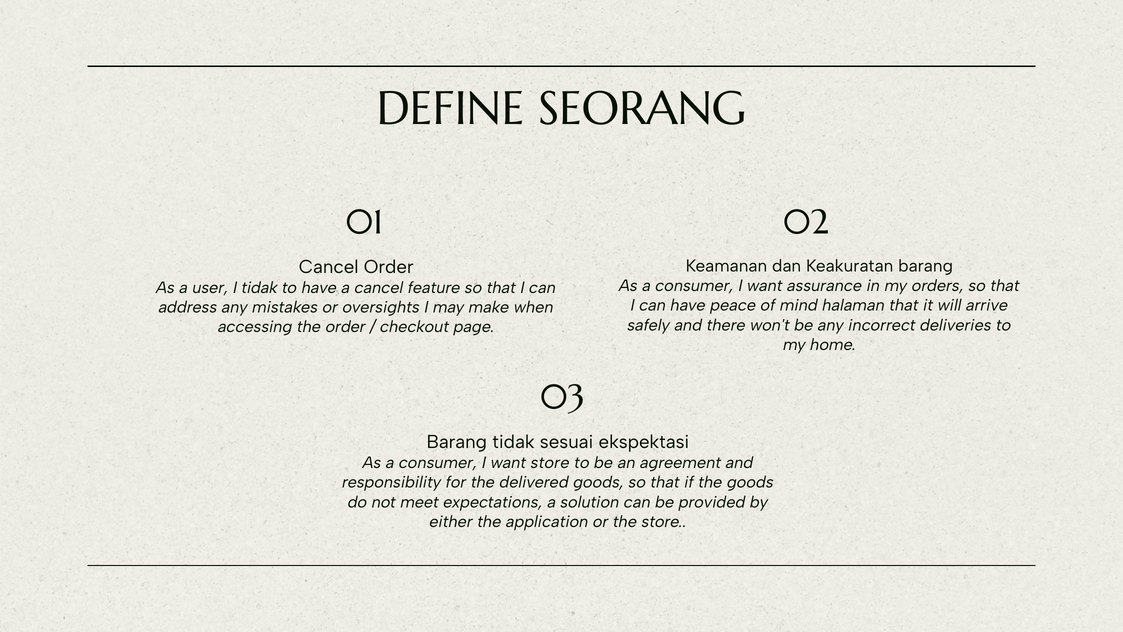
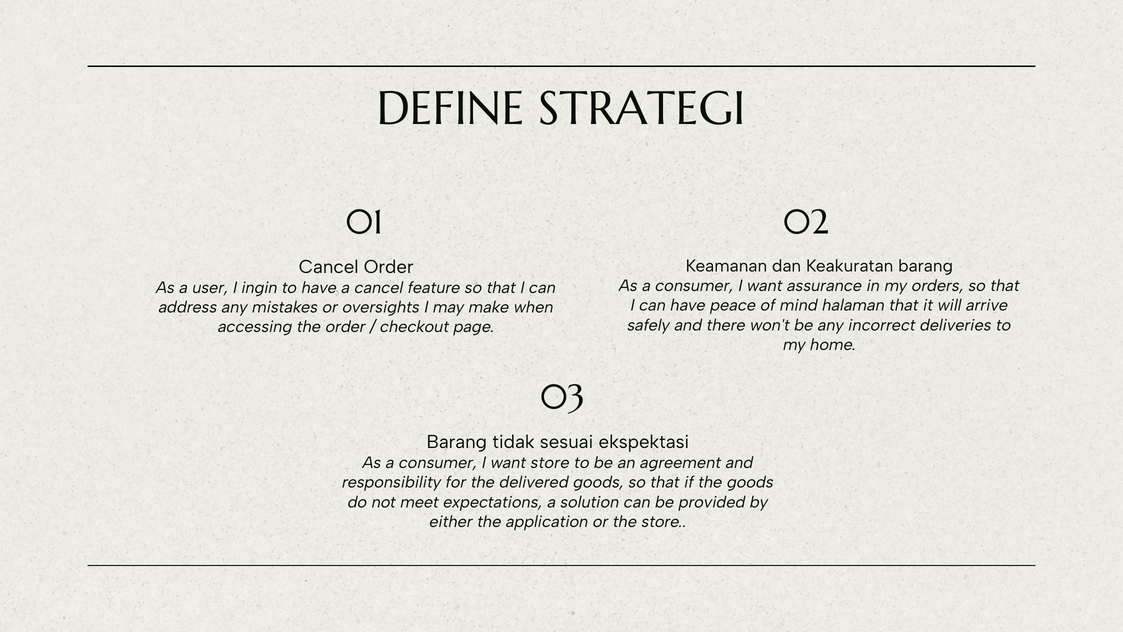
SEORANG: SEORANG -> STRATEGI (642, 109)
I tidak: tidak -> ingin (260, 288)
